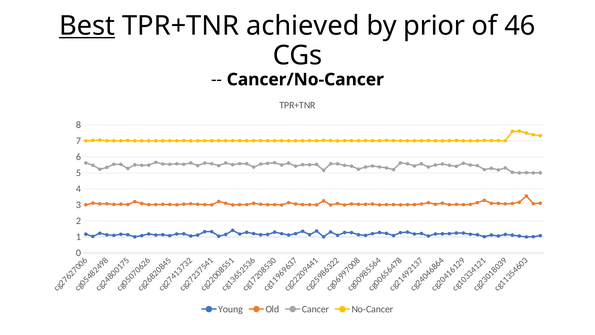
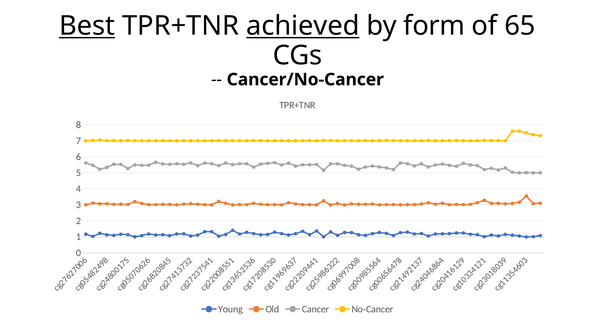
achieved underline: none -> present (303, 26)
prior: prior -> form (434, 26)
46: 46 -> 65 (520, 26)
